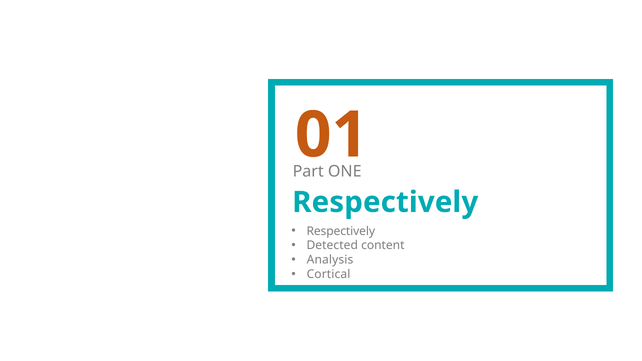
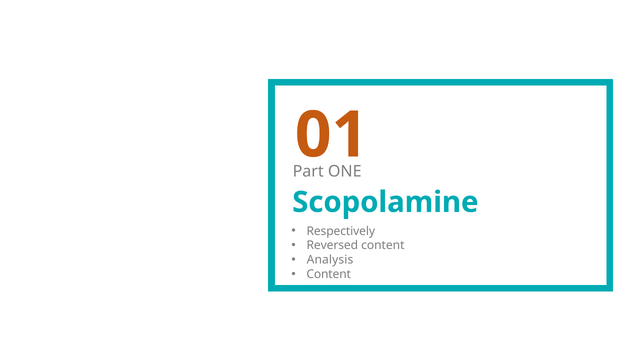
Respectively: Respectively -> Scopolamine (385, 202)
Detected: Detected -> Reversed (332, 246)
Cortical: Cortical -> Content (329, 274)
